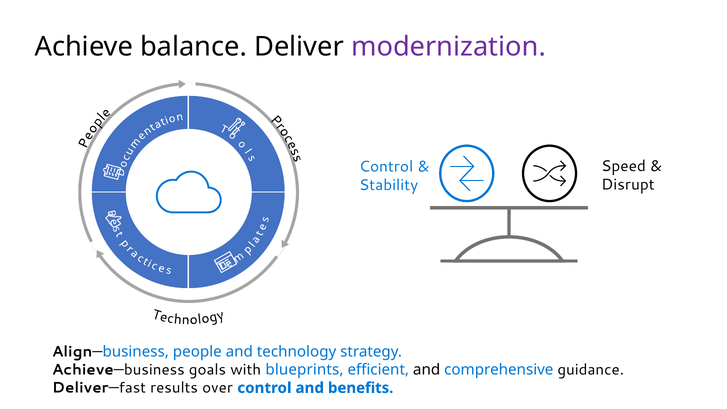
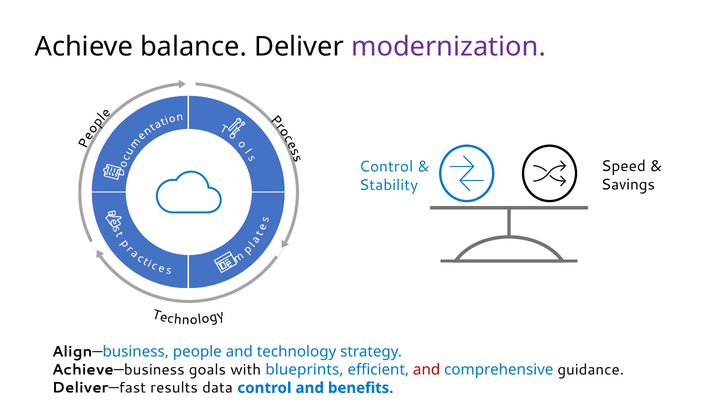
Disrupt: Disrupt -> Savings (628, 184)
and colour: black -> red (427, 370)
over: over -> data (218, 388)
